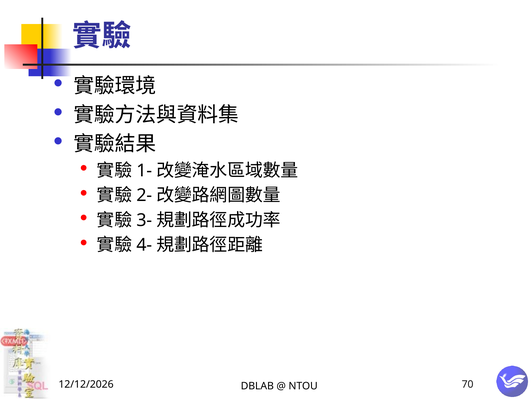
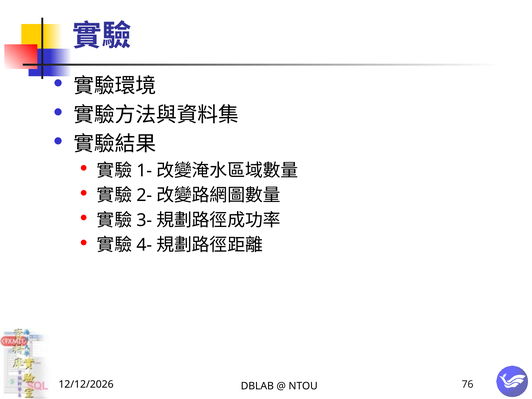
70: 70 -> 76 (468, 385)
